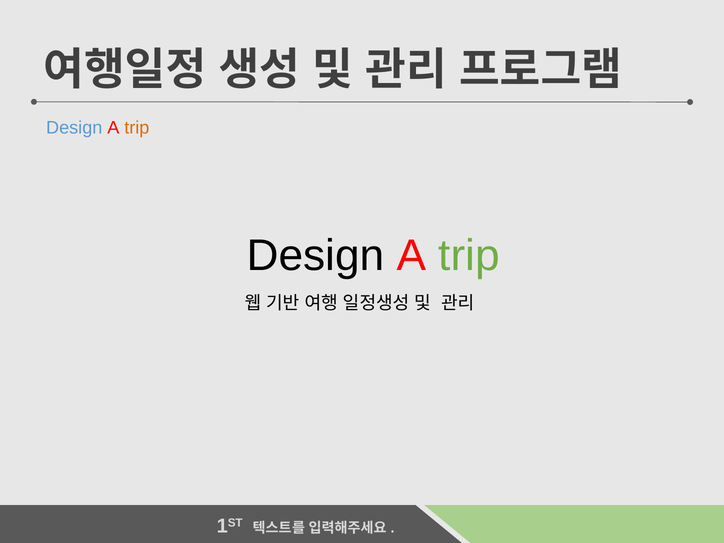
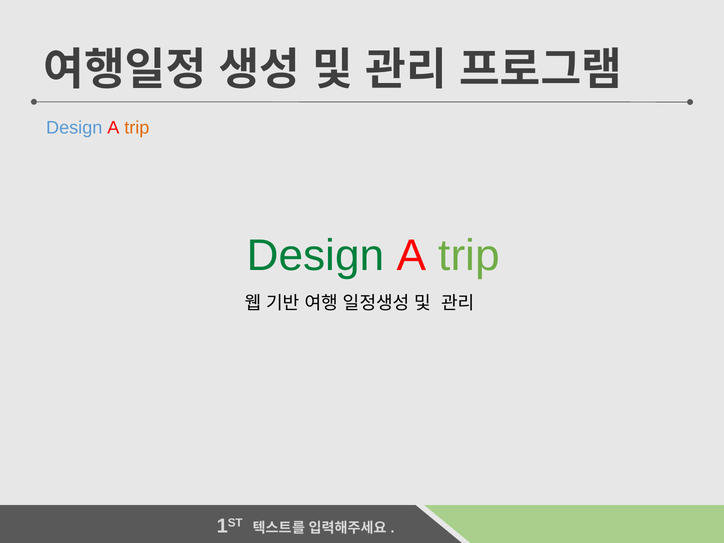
Design colour: black -> green (316, 256)
